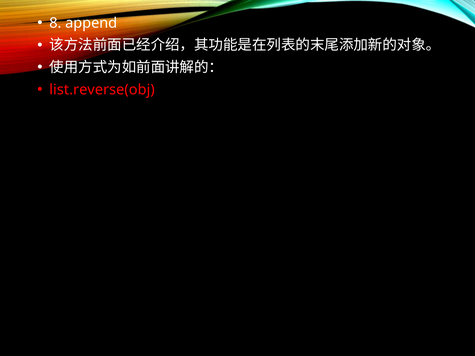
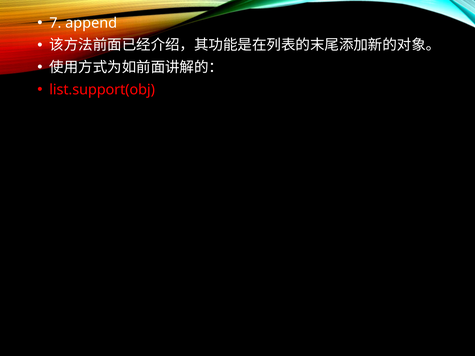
8: 8 -> 7 (55, 23)
list.reverse(obj: list.reverse(obj -> list.support(obj (102, 90)
